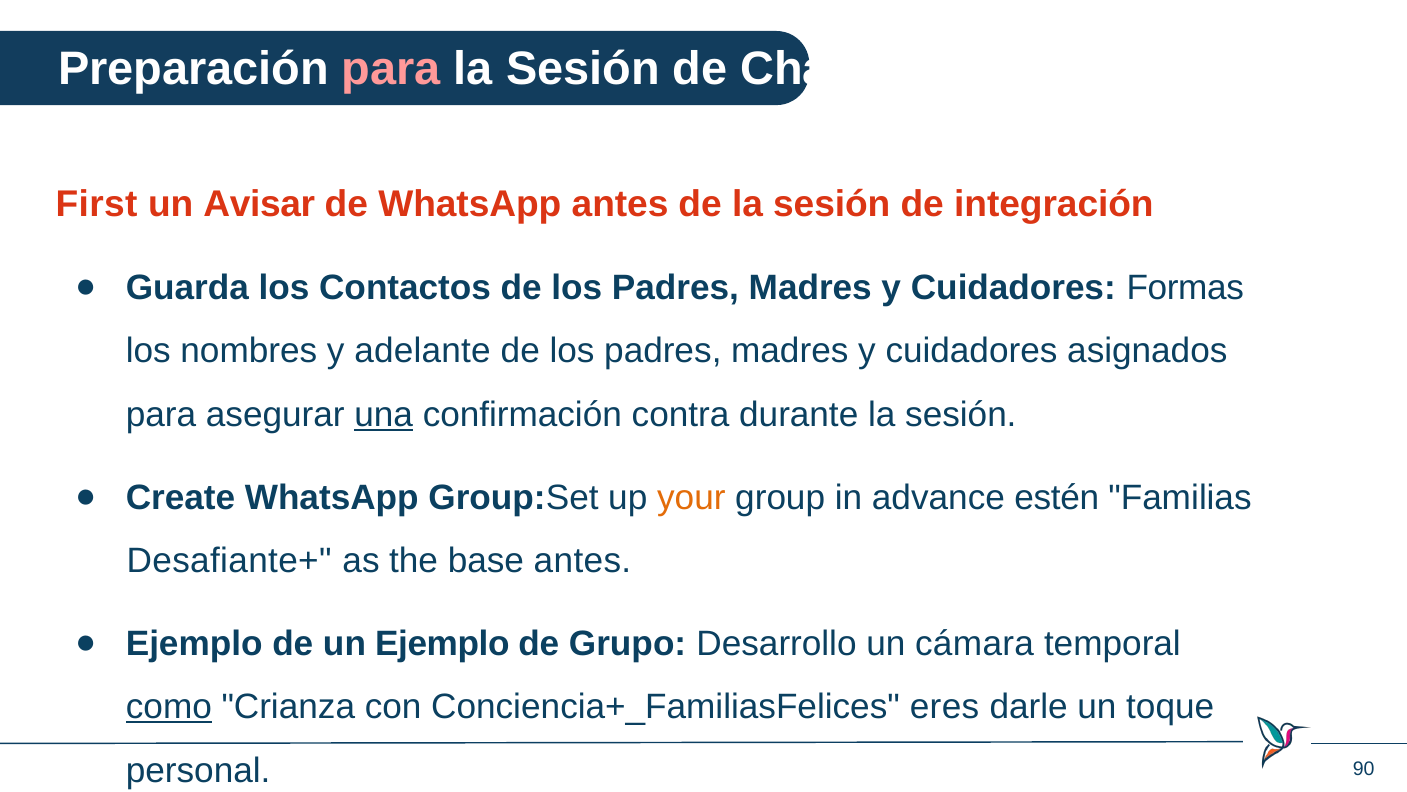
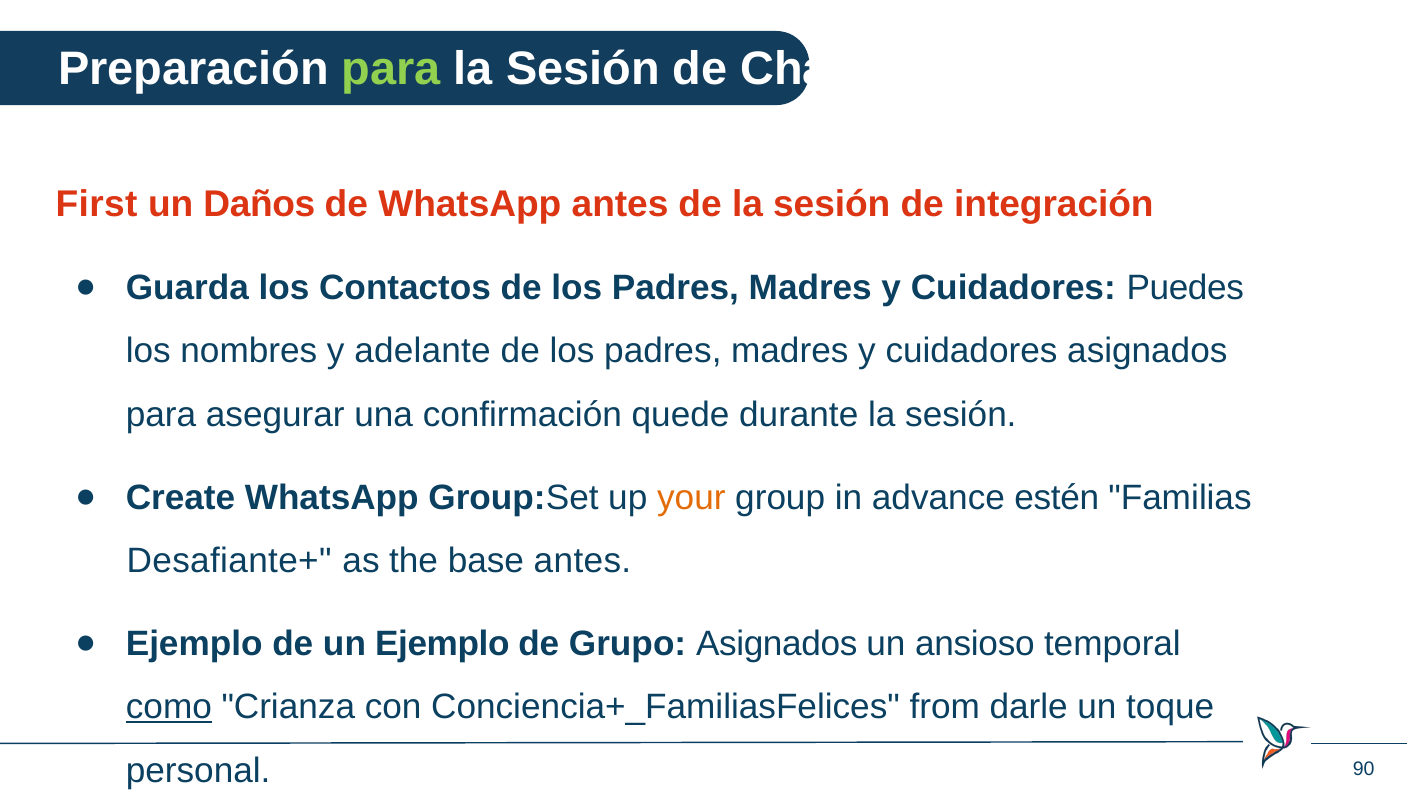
para colour: pink -> light green (391, 69)
Avisar: Avisar -> Daños (259, 204)
Formas: Formas -> Puedes (1185, 288)
una underline: present -> none (384, 414)
contra: contra -> quede (681, 414)
Grupo Desarrollo: Desarrollo -> Asignados (777, 643)
cámara: cámara -> ansioso (975, 643)
eres: eres -> from (945, 707)
